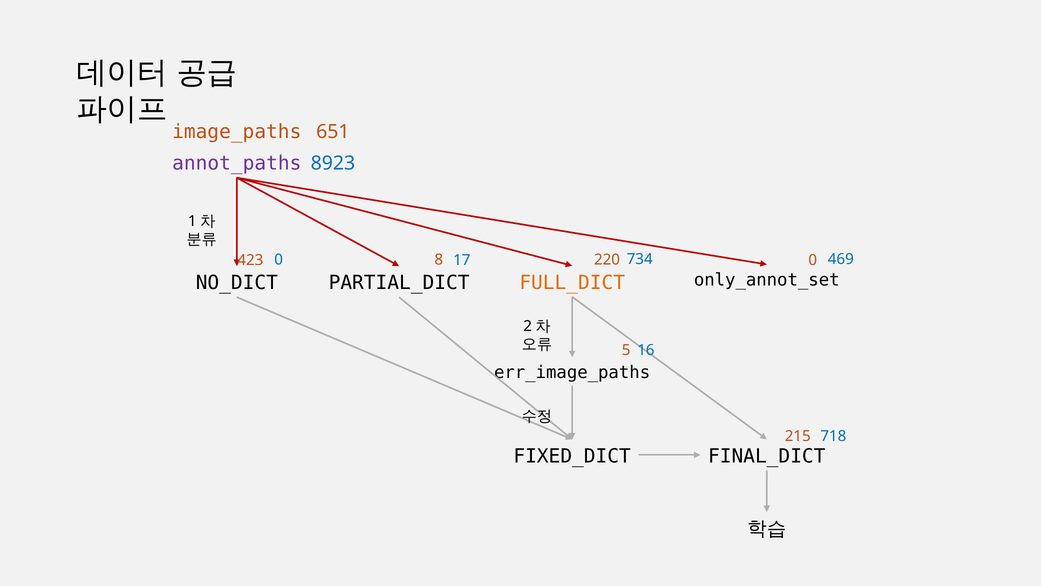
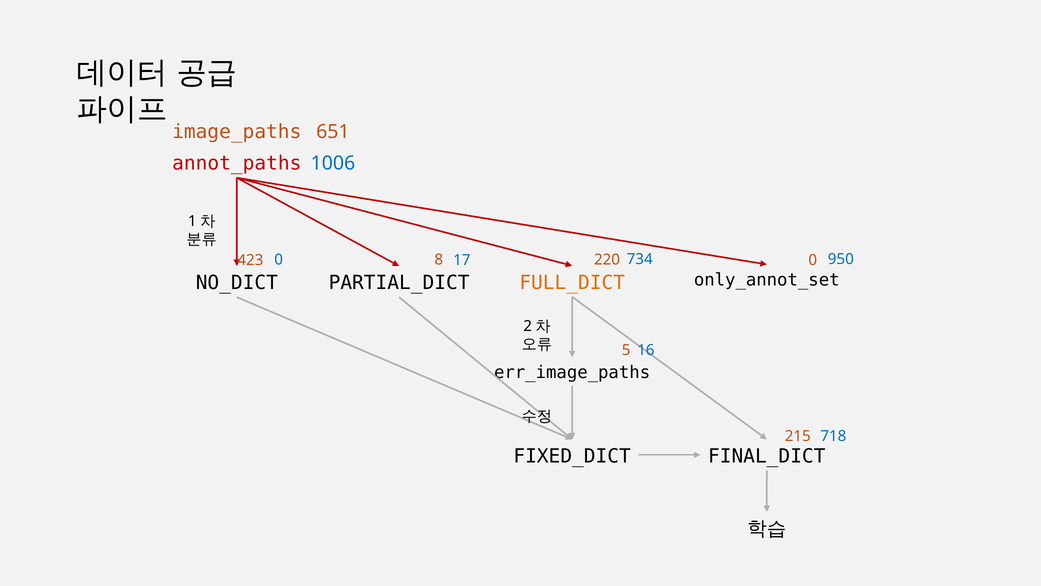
annot_paths colour: purple -> red (237, 163)
8923: 8923 -> 1006 (333, 163)
469: 469 -> 950 (841, 259)
